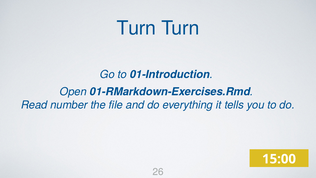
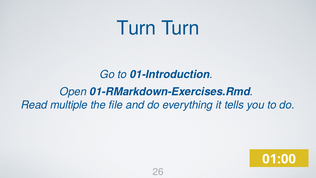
number: number -> multiple (69, 105)
15:00: 15:00 -> 01:00 (279, 159)
